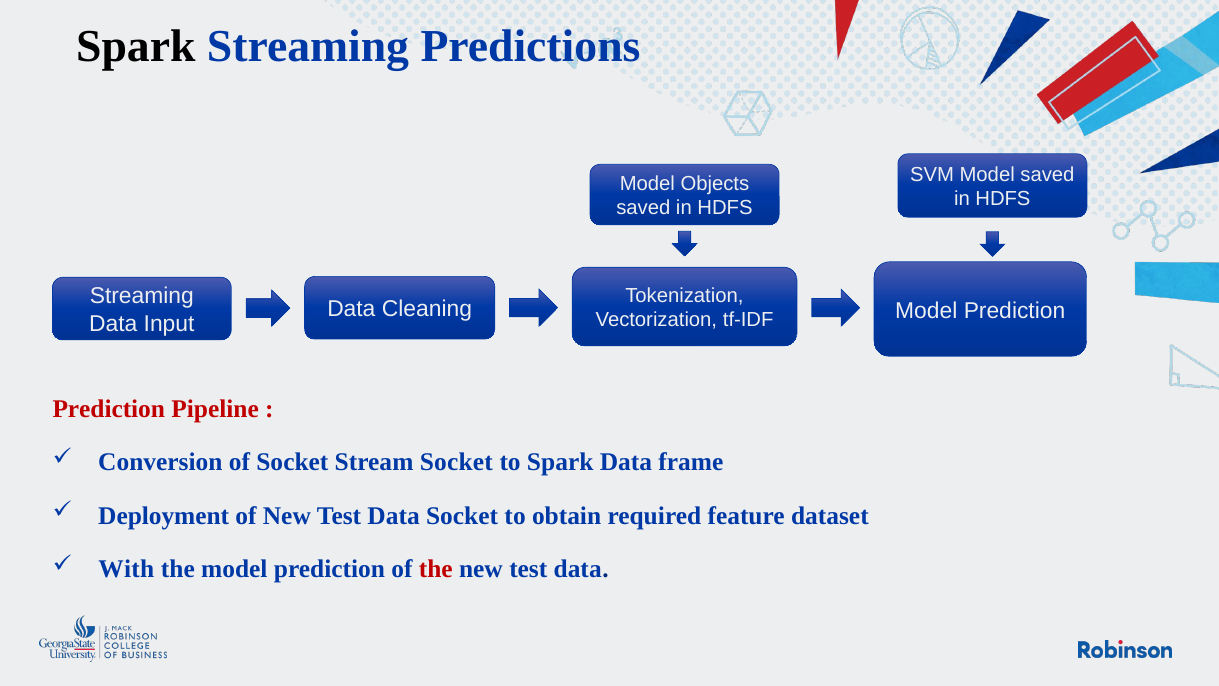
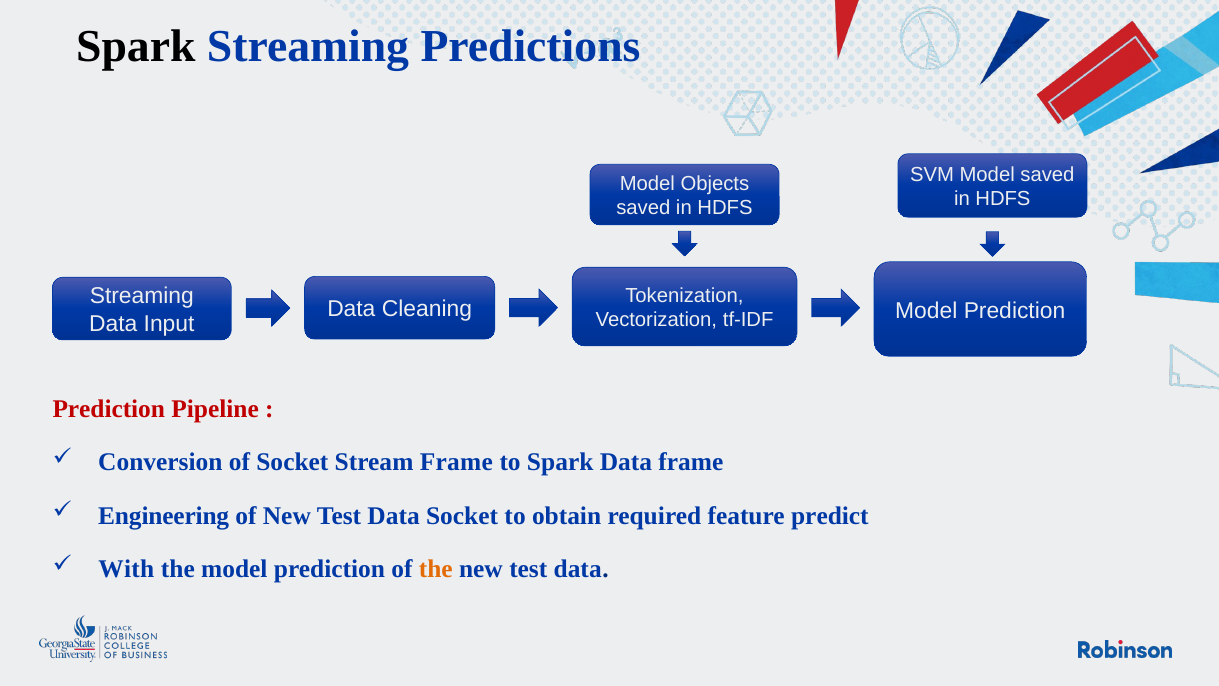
Stream Socket: Socket -> Frame (456, 462)
Deployment: Deployment -> Engineering (164, 516)
dataset: dataset -> predict (830, 516)
the colour: red -> orange (436, 569)
